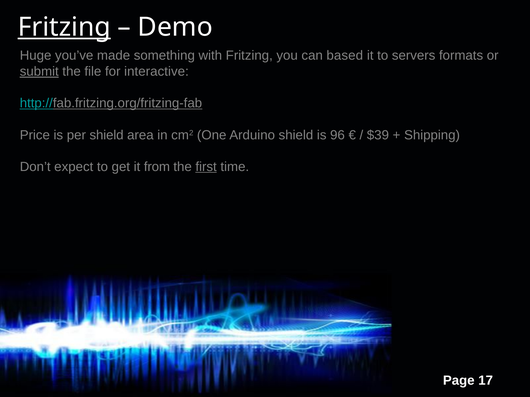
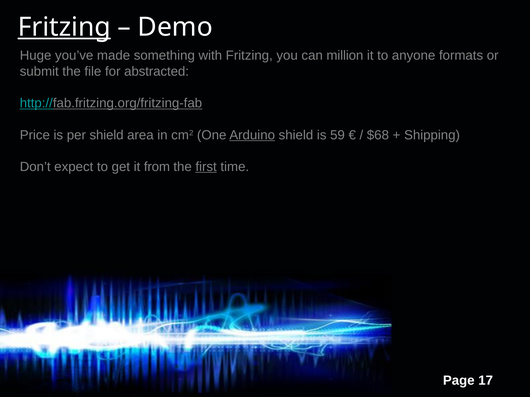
based: based -> million (345, 56)
servers: servers -> anyone (414, 56)
submit underline: present -> none (39, 72)
interactive: interactive -> abstracted (157, 72)
Arduino underline: none -> present (252, 135)
96: 96 -> 59 (337, 135)
$39: $39 -> $68 (378, 135)
